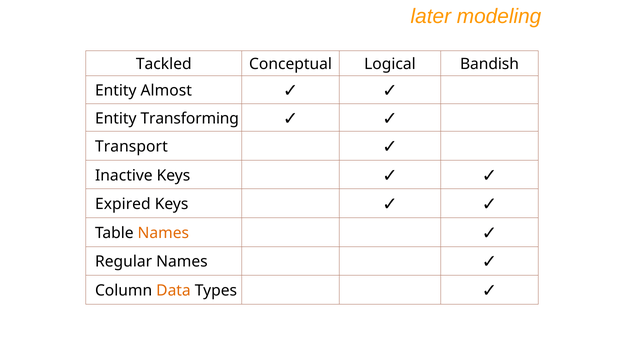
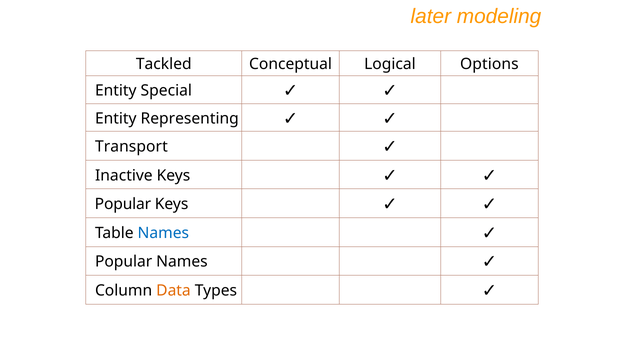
Bandish: Bandish -> Options (489, 64)
Almost: Almost -> Special (166, 91)
Transforming: Transforming -> Representing (190, 118)
Expired: Expired -> Popular (123, 204)
Names colour: orange -> blue (163, 233)
Regular: Regular -> Popular (124, 262)
